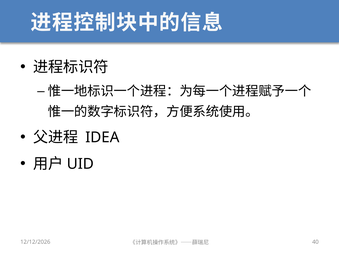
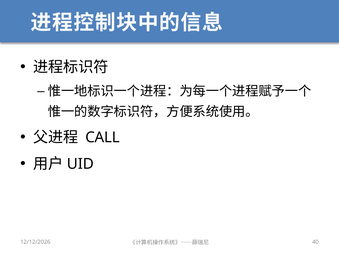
IDEA: IDEA -> CALL (103, 138)
